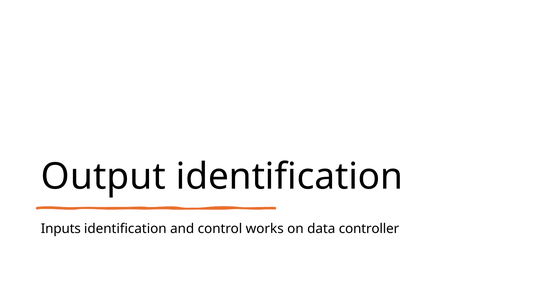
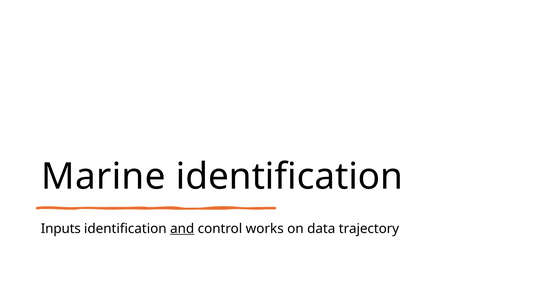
Output: Output -> Marine (103, 177)
and underline: none -> present (182, 229)
controller: controller -> trajectory (369, 229)
